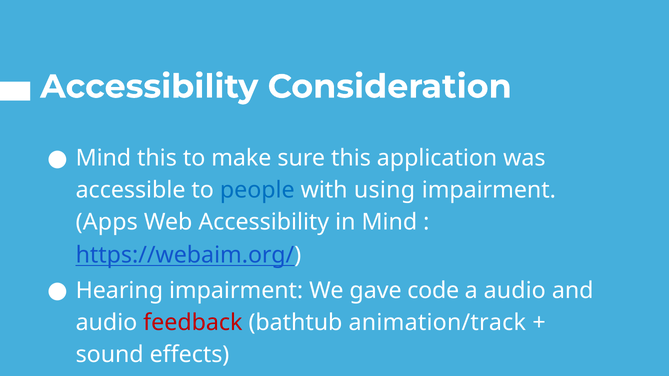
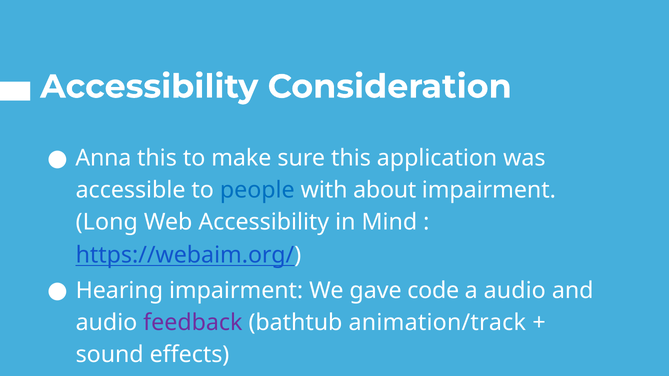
Mind: Mind -> Anna (103, 158)
using: using -> about (385, 190)
Apps: Apps -> Long (107, 223)
feedback colour: red -> purple (193, 323)
